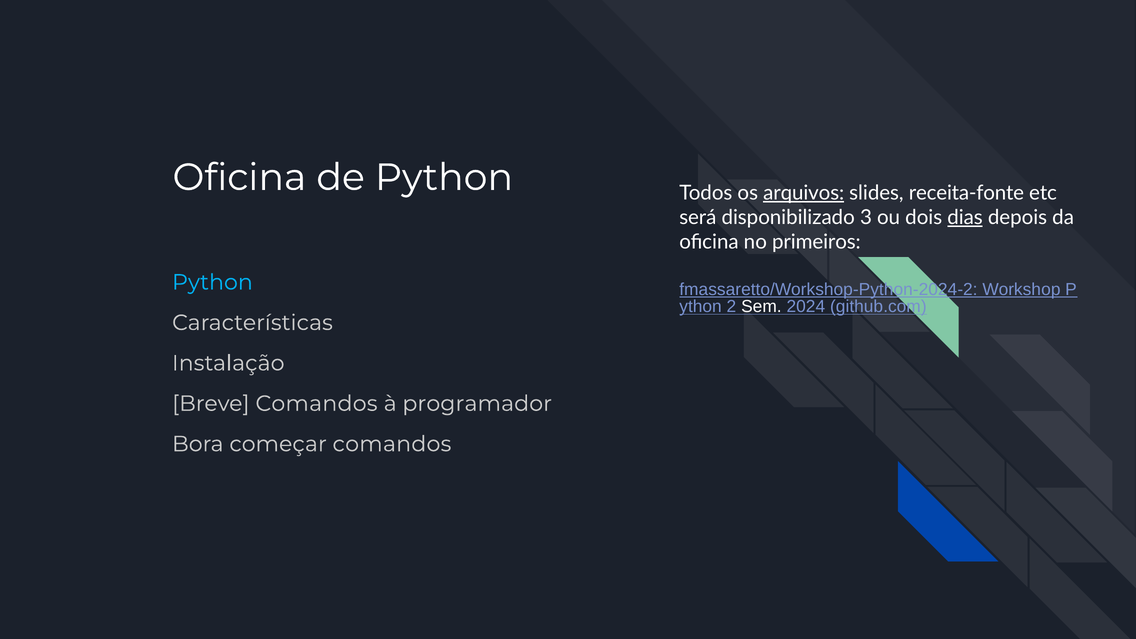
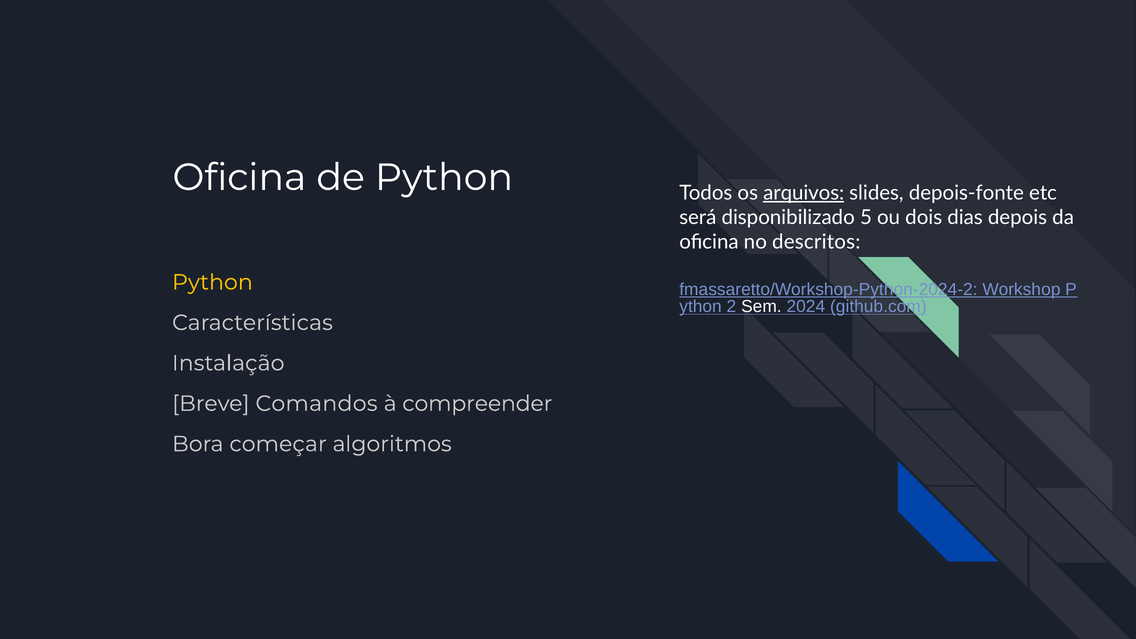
receita-fonte: receita-fonte -> depois-fonte (966, 193)
3: 3 -> 5 (866, 218)
dias underline: present -> none (965, 218)
primeiros: primeiros -> descritos (816, 242)
Python colour: light blue -> yellow (212, 282)
programador: programador -> compreender (477, 404)
começar comandos: comandos -> algoritmos (392, 444)
